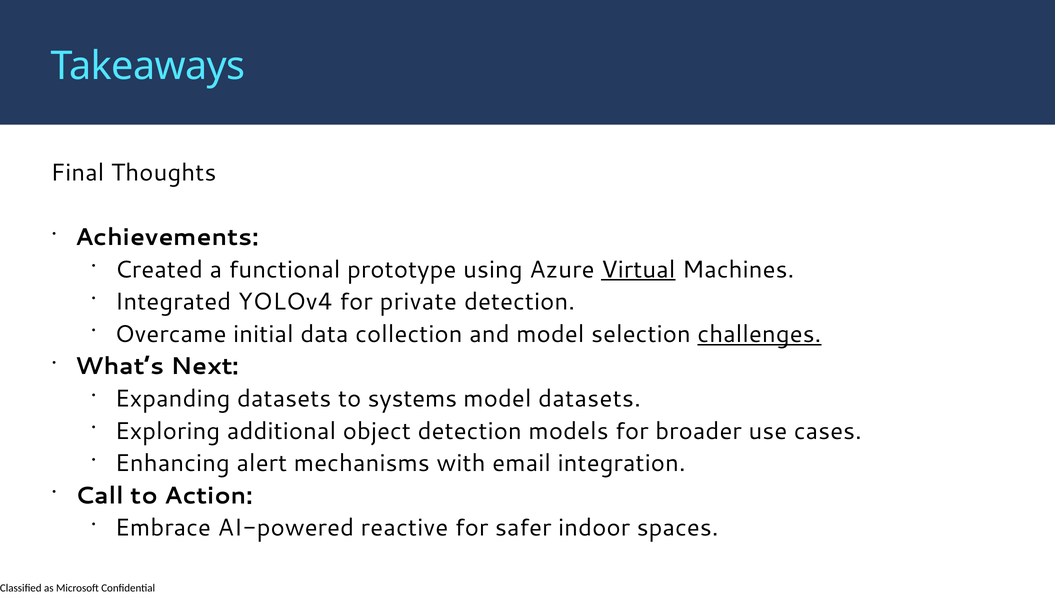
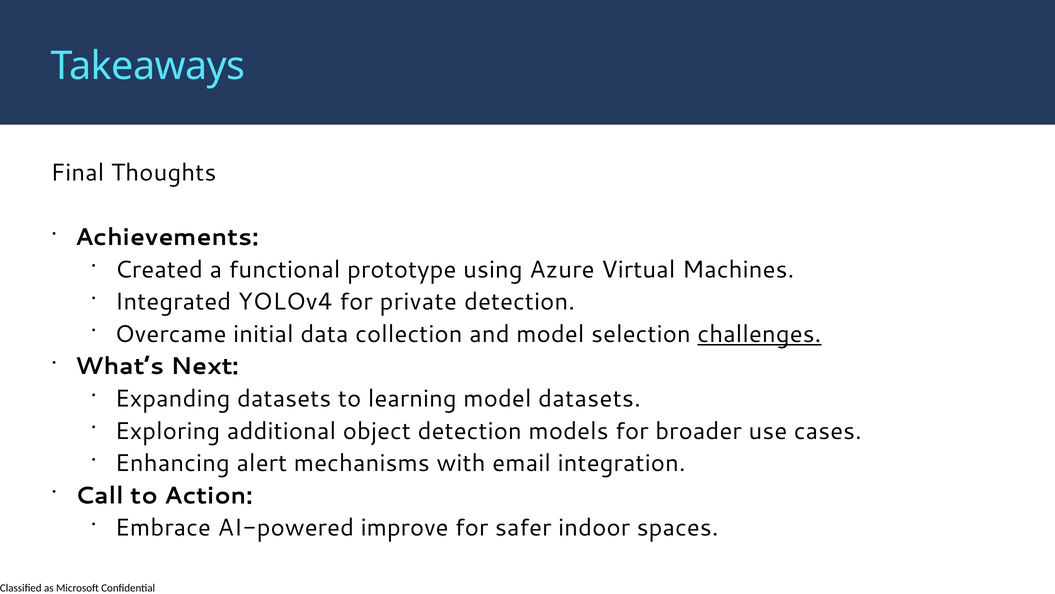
Virtual underline: present -> none (638, 269)
systems: systems -> learning (412, 398)
reactive: reactive -> improve (405, 527)
